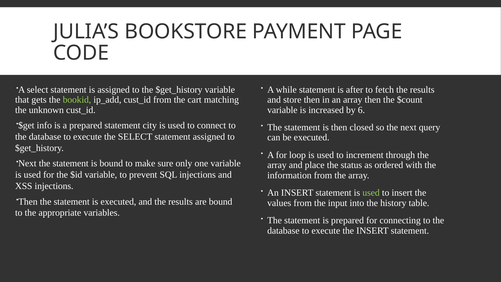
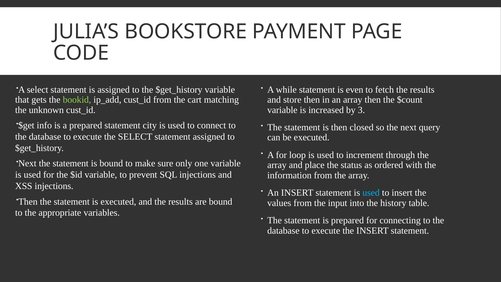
after: after -> even (355, 90)
6: 6 -> 3 (361, 110)
used colour: light green -> light blue (371, 193)
